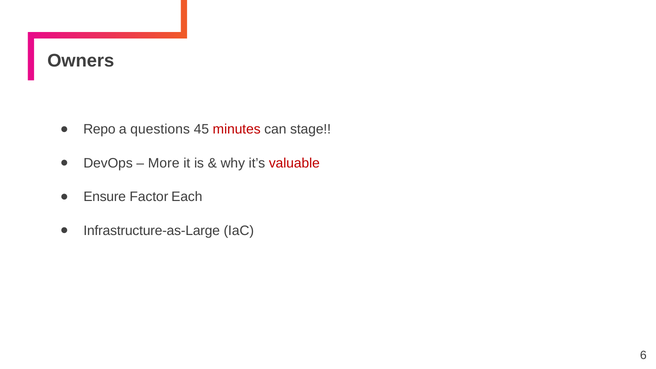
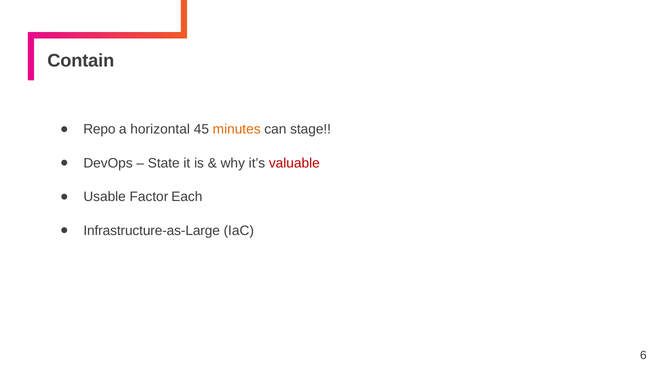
Owners: Owners -> Contain (81, 61)
questions: questions -> horizontal (160, 129)
minutes colour: red -> orange (237, 129)
More: More -> State (164, 163)
Ensure: Ensure -> Usable (105, 197)
